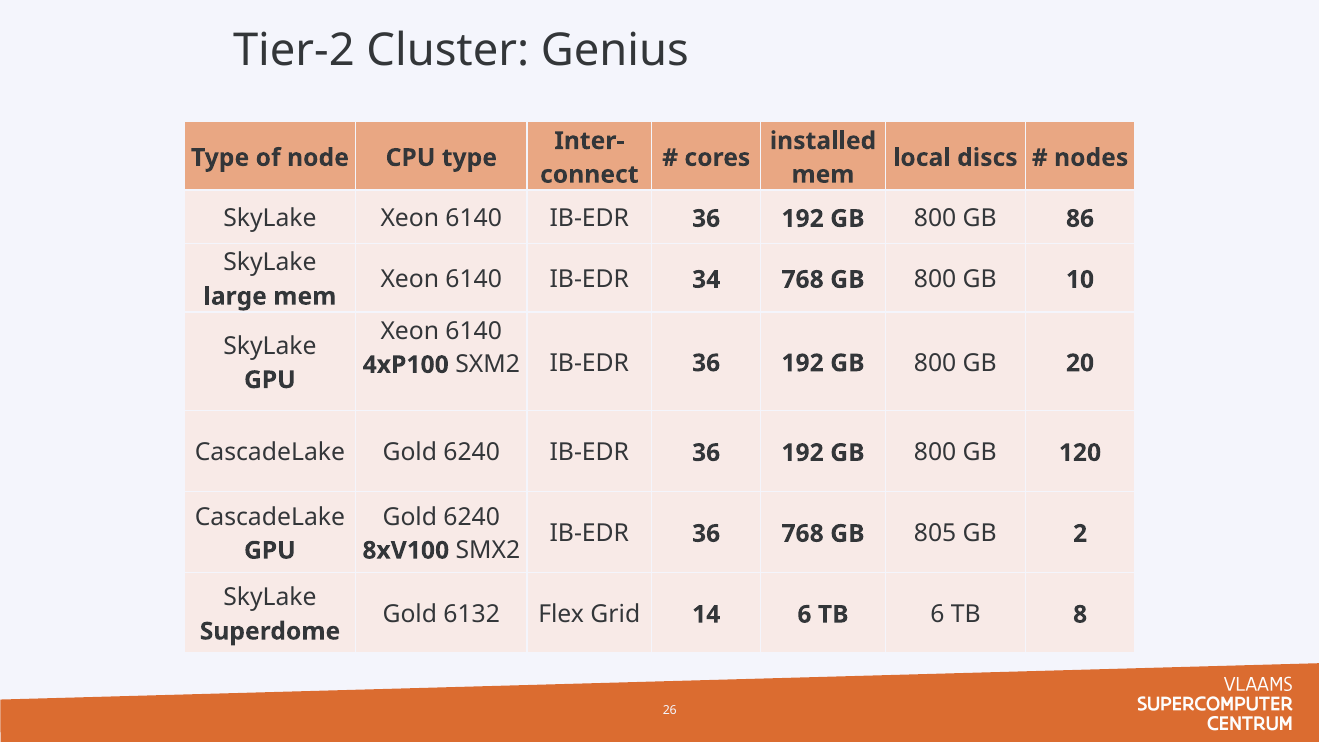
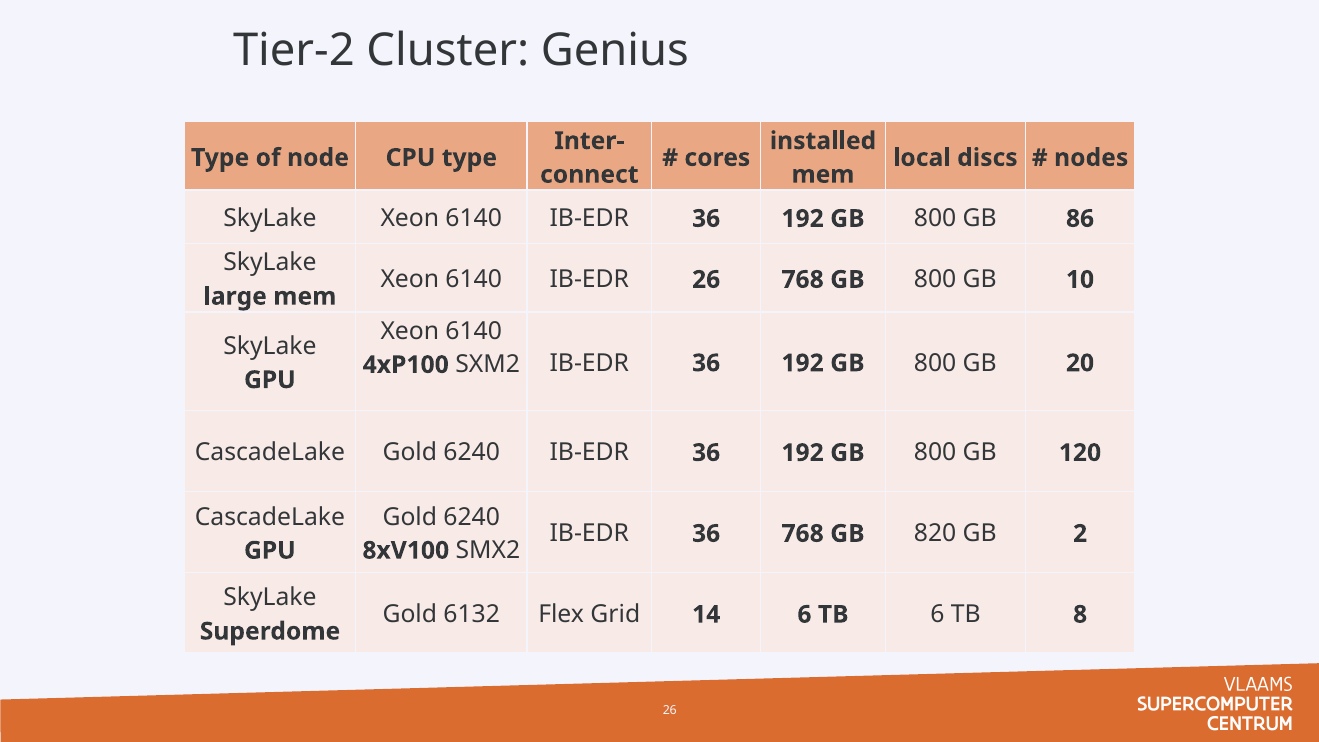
IB-EDR 34: 34 -> 26 (706, 280)
805: 805 -> 820 (935, 534)
